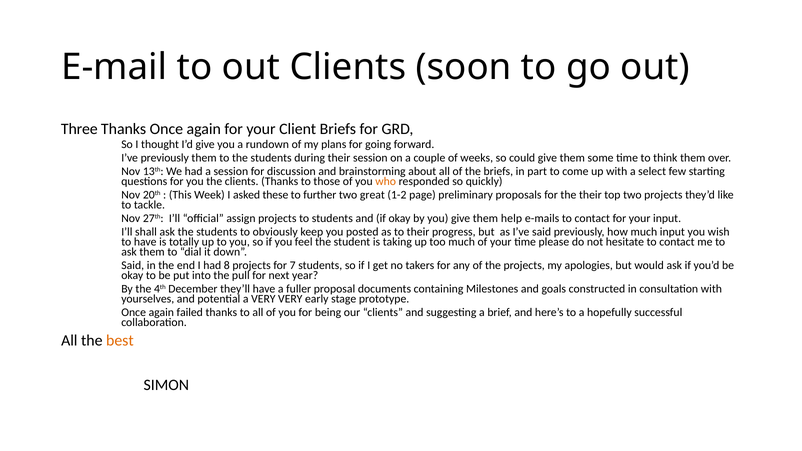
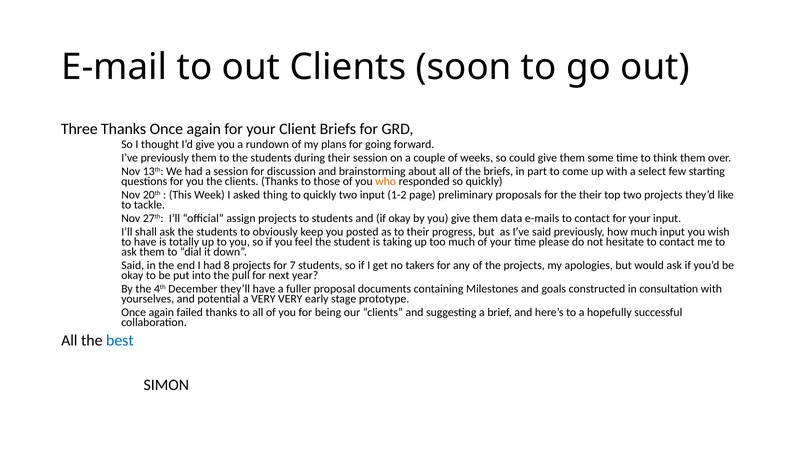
these: these -> thing (275, 195)
to further: further -> quickly (320, 195)
two great: great -> input (372, 195)
help: help -> data (512, 218)
best colour: orange -> blue (120, 341)
